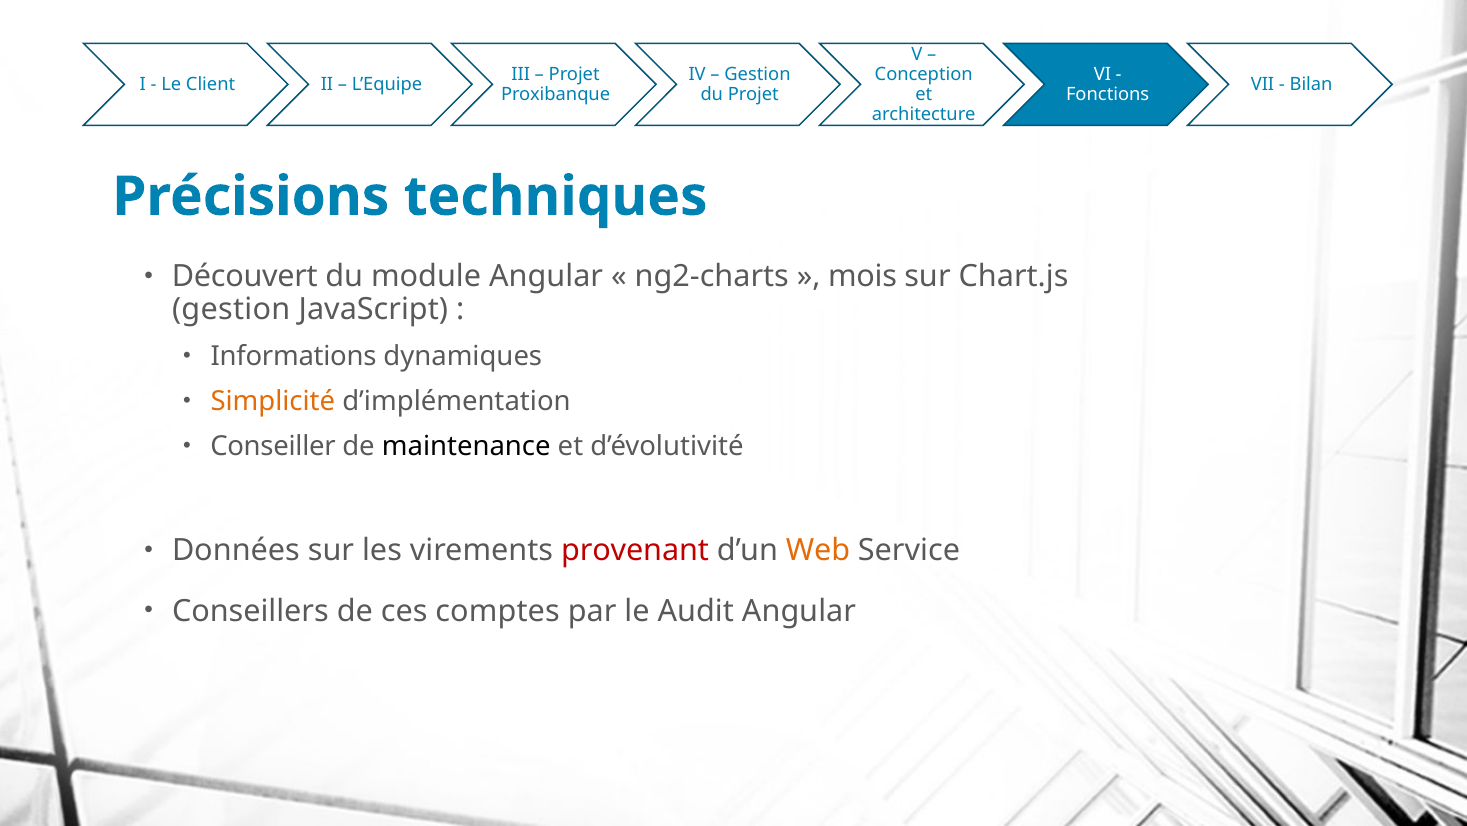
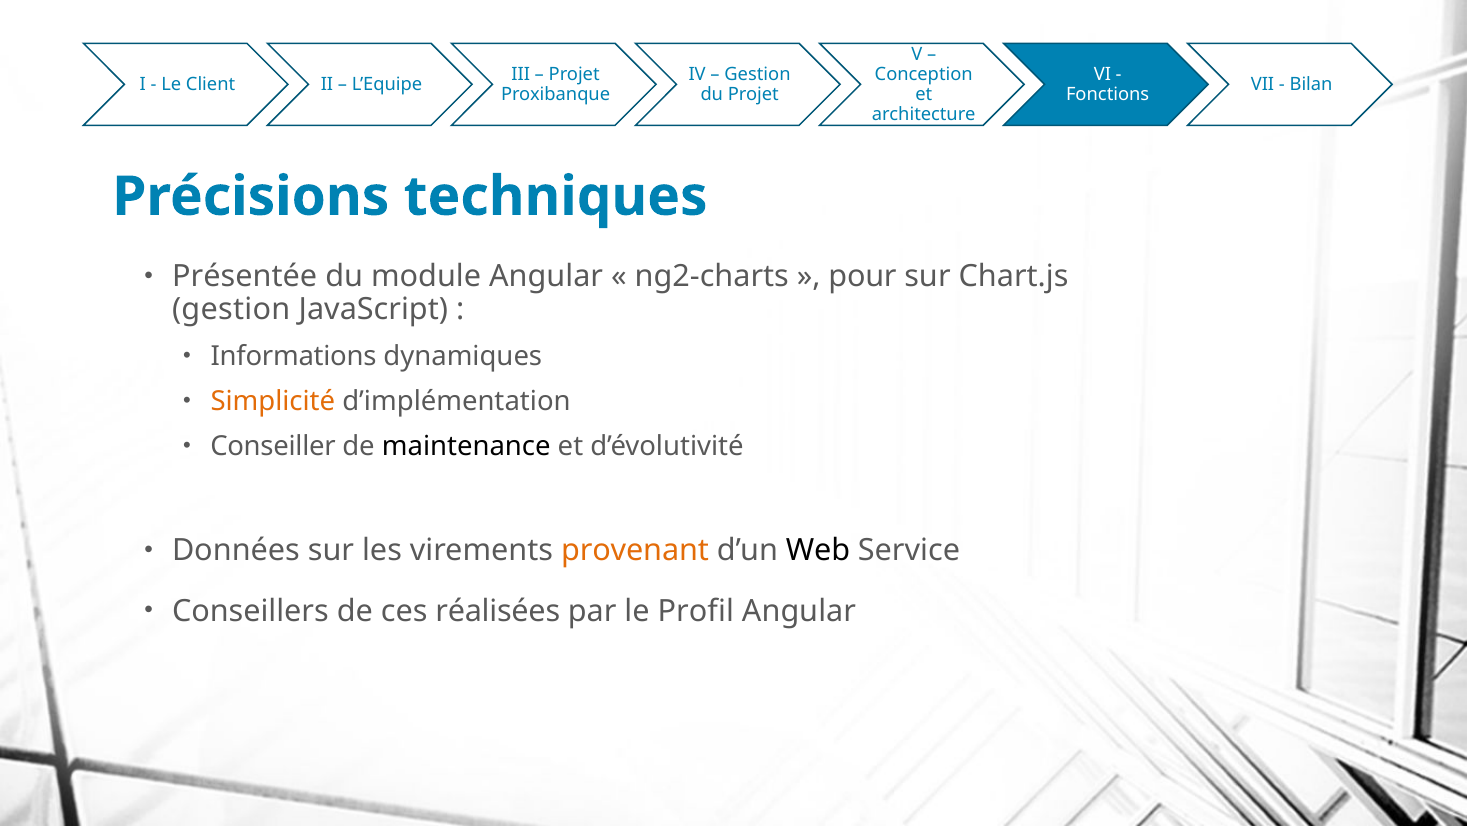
Découvert: Découvert -> Présentée (245, 277)
mois: mois -> pour (863, 277)
provenant colour: red -> orange (635, 550)
Web colour: orange -> black (818, 550)
comptes: comptes -> réalisées (498, 611)
Audit: Audit -> Profil (696, 611)
